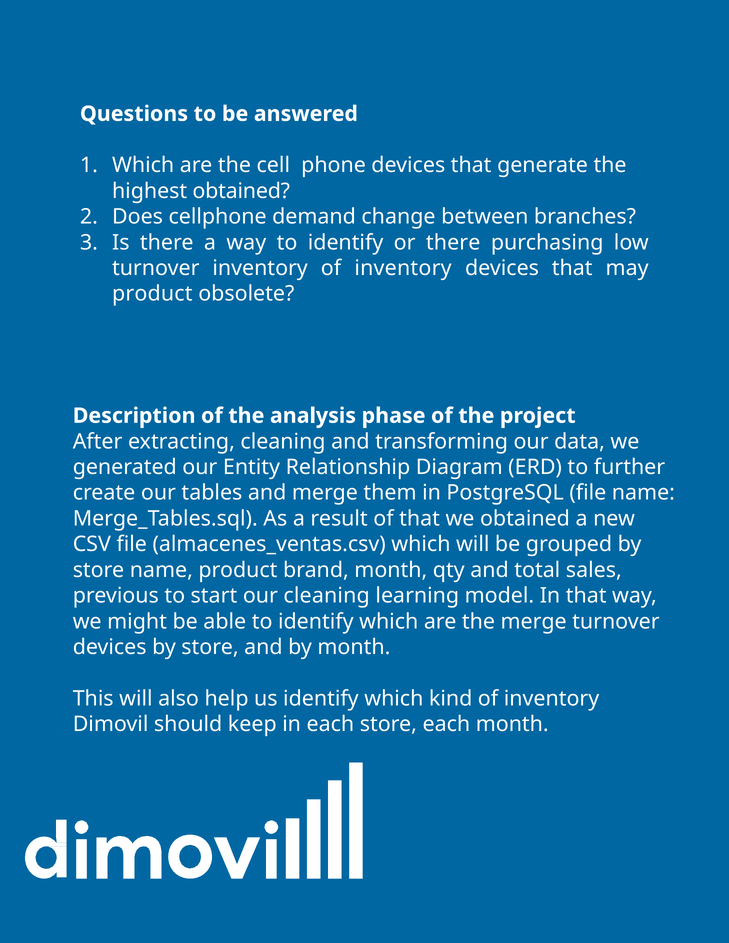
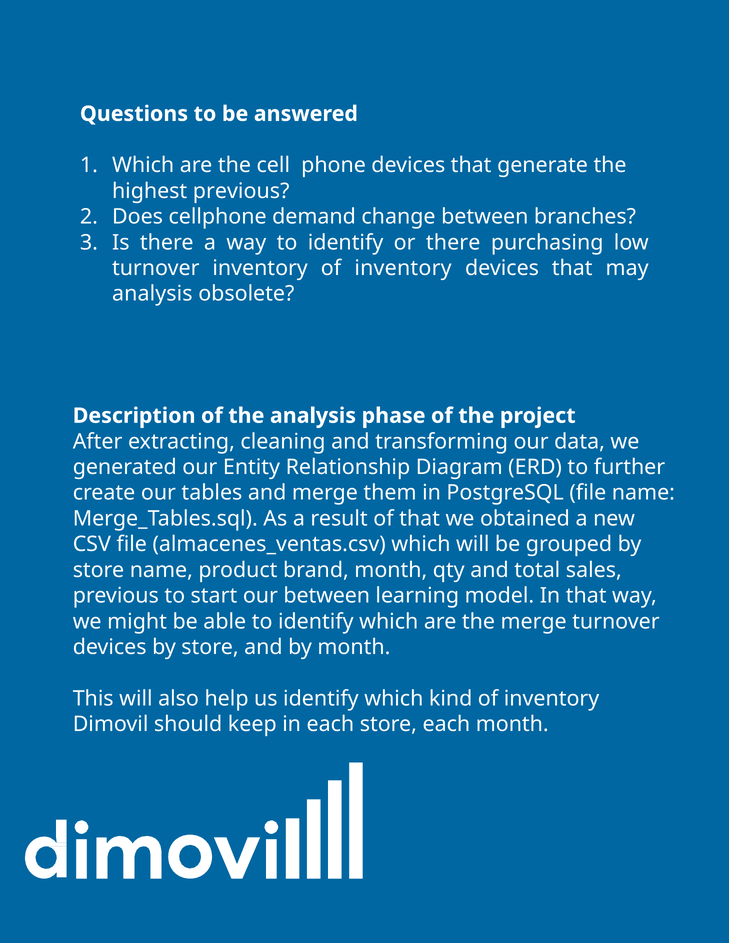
highest obtained: obtained -> previous (241, 191)
product: product -> analysis (152, 294)
our cleaning: cleaning -> between (327, 596)
